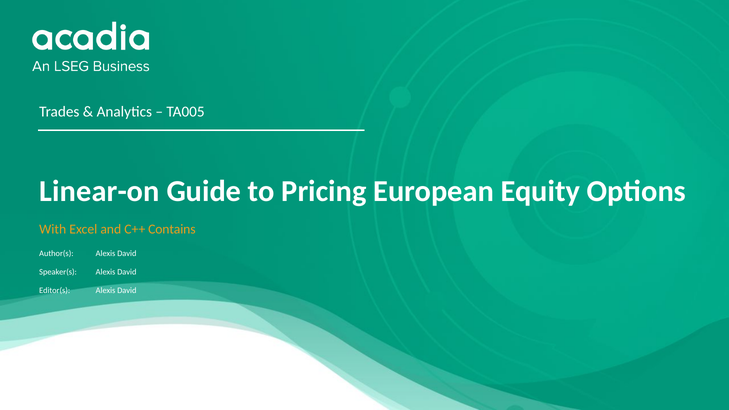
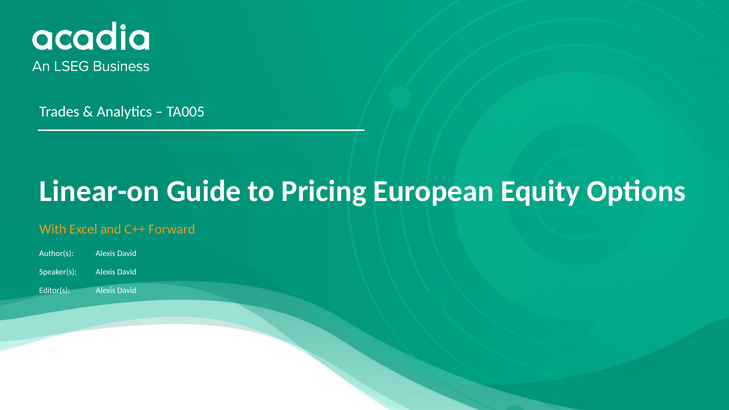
Contains: Contains -> Forward (172, 229)
